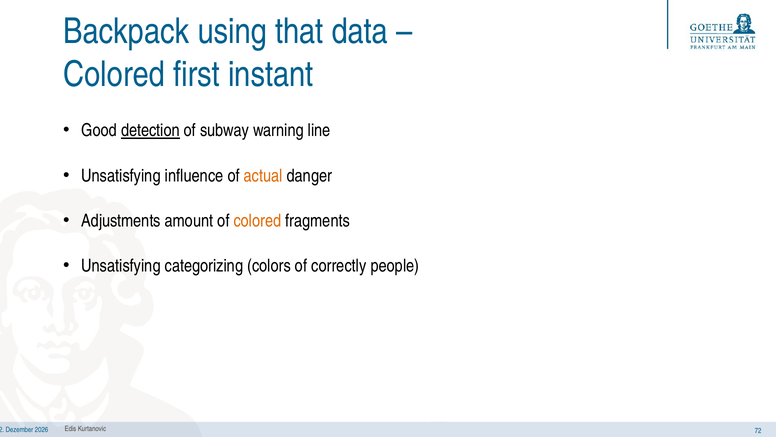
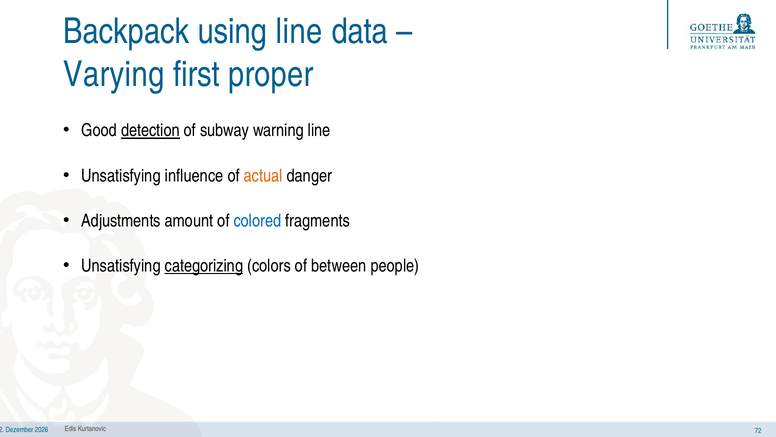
using that: that -> line (299, 32)
Colored: Colored -> Varying (114, 74)
instant: instant -> proper (271, 74)
colored colour: orange -> blue (257, 221)
categorizing underline: none -> present (204, 266)
correctly: correctly -> between (339, 266)
